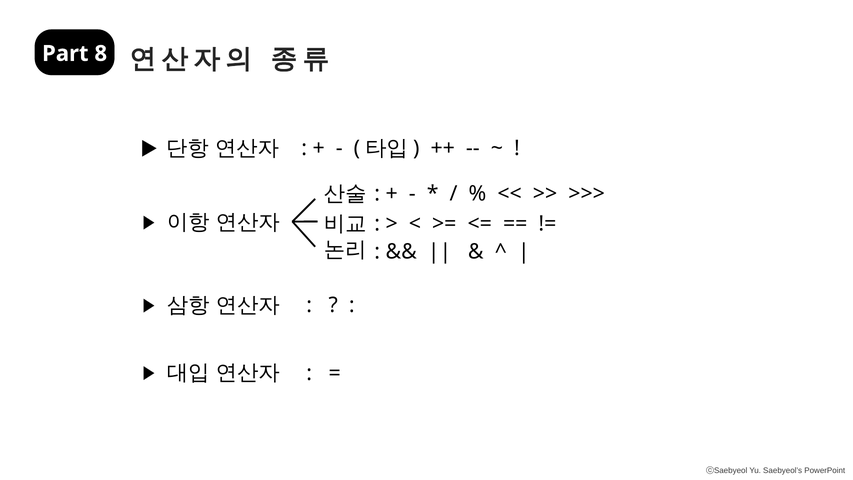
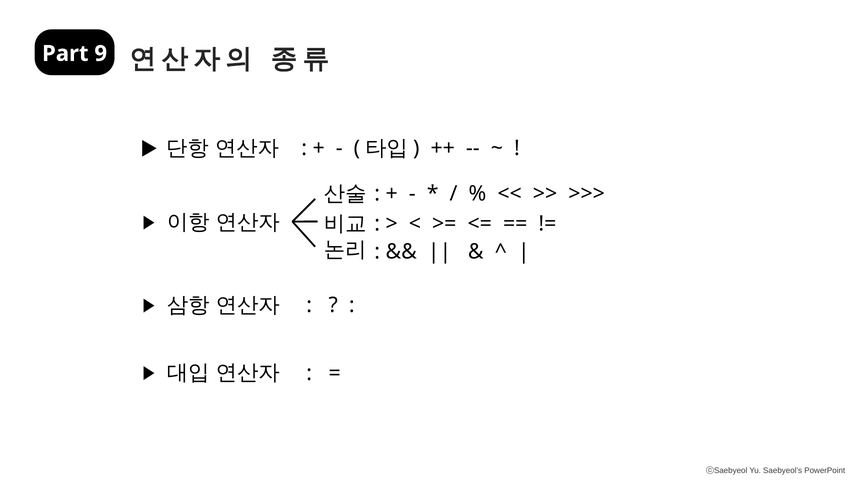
8: 8 -> 9 (101, 54)
